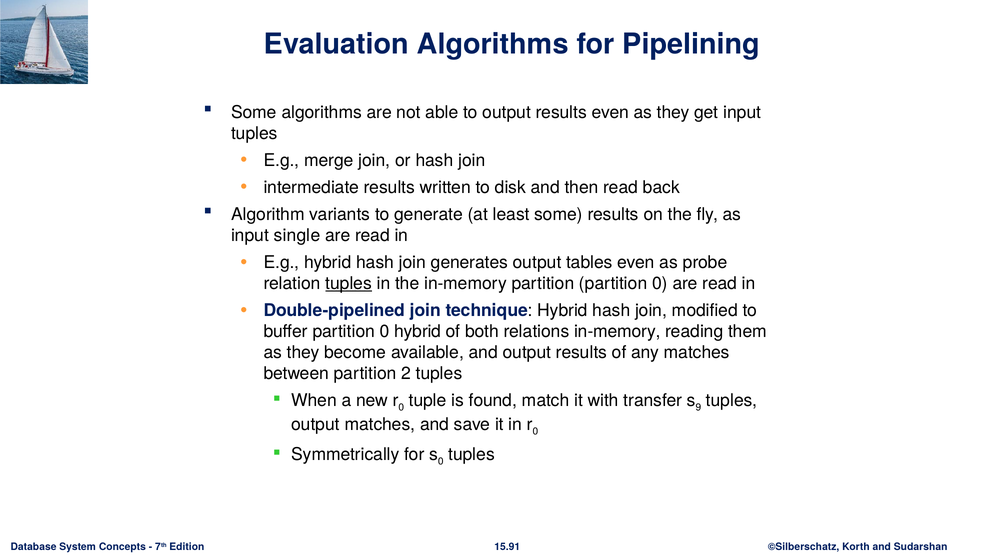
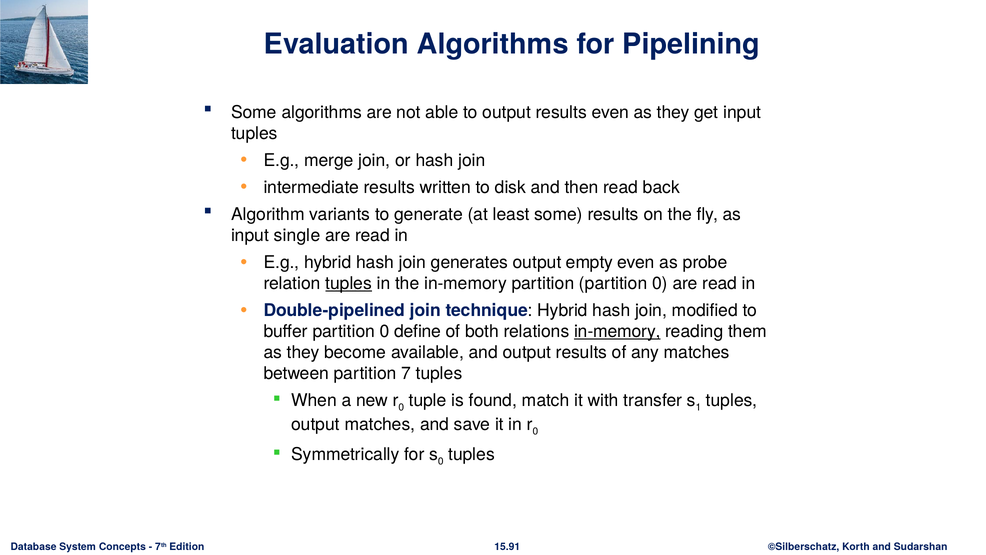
tables: tables -> empty (590, 262)
0 hybrid: hybrid -> define (418, 331)
in-memory underline: none -> present (617, 331)
2: 2 -> 7 (406, 373)
9: 9 -> 1 (698, 407)
